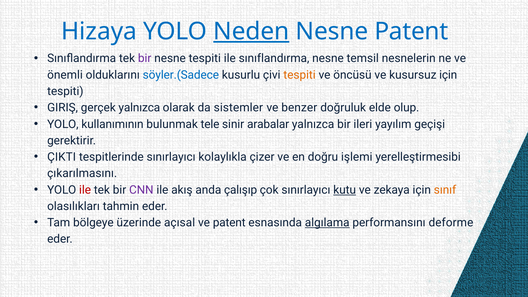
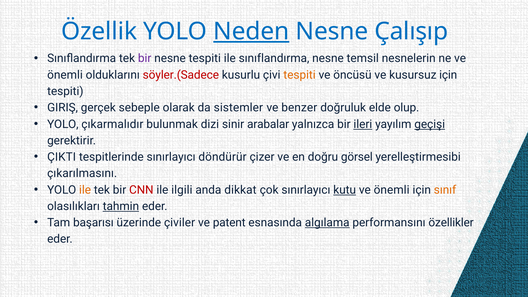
Hizaya: Hizaya -> Özellik (99, 31)
Nesne Patent: Patent -> Çalışıp (411, 31)
söyler.(Sadece colour: blue -> red (181, 75)
gerçek yalnızca: yalnızca -> sebeple (139, 108)
kullanımının: kullanımının -> çıkarmalıdır (112, 124)
tele: tele -> dizi (210, 124)
ileri underline: none -> present (363, 124)
geçişi underline: none -> present (430, 124)
kolaylıkla: kolaylıkla -> döndürür (223, 157)
işlemi: işlemi -> görsel (357, 157)
ile colour: red -> orange (85, 190)
CNN colour: purple -> red (141, 190)
akış: akış -> ilgili (182, 190)
çalışıp: çalışıp -> dikkat (240, 190)
zekaya: zekaya -> önemli (392, 190)
tahmin underline: none -> present (121, 206)
bölgeye: bölgeye -> başarısı (93, 223)
açısal: açısal -> çiviler (180, 223)
deforme: deforme -> özellikler (451, 223)
